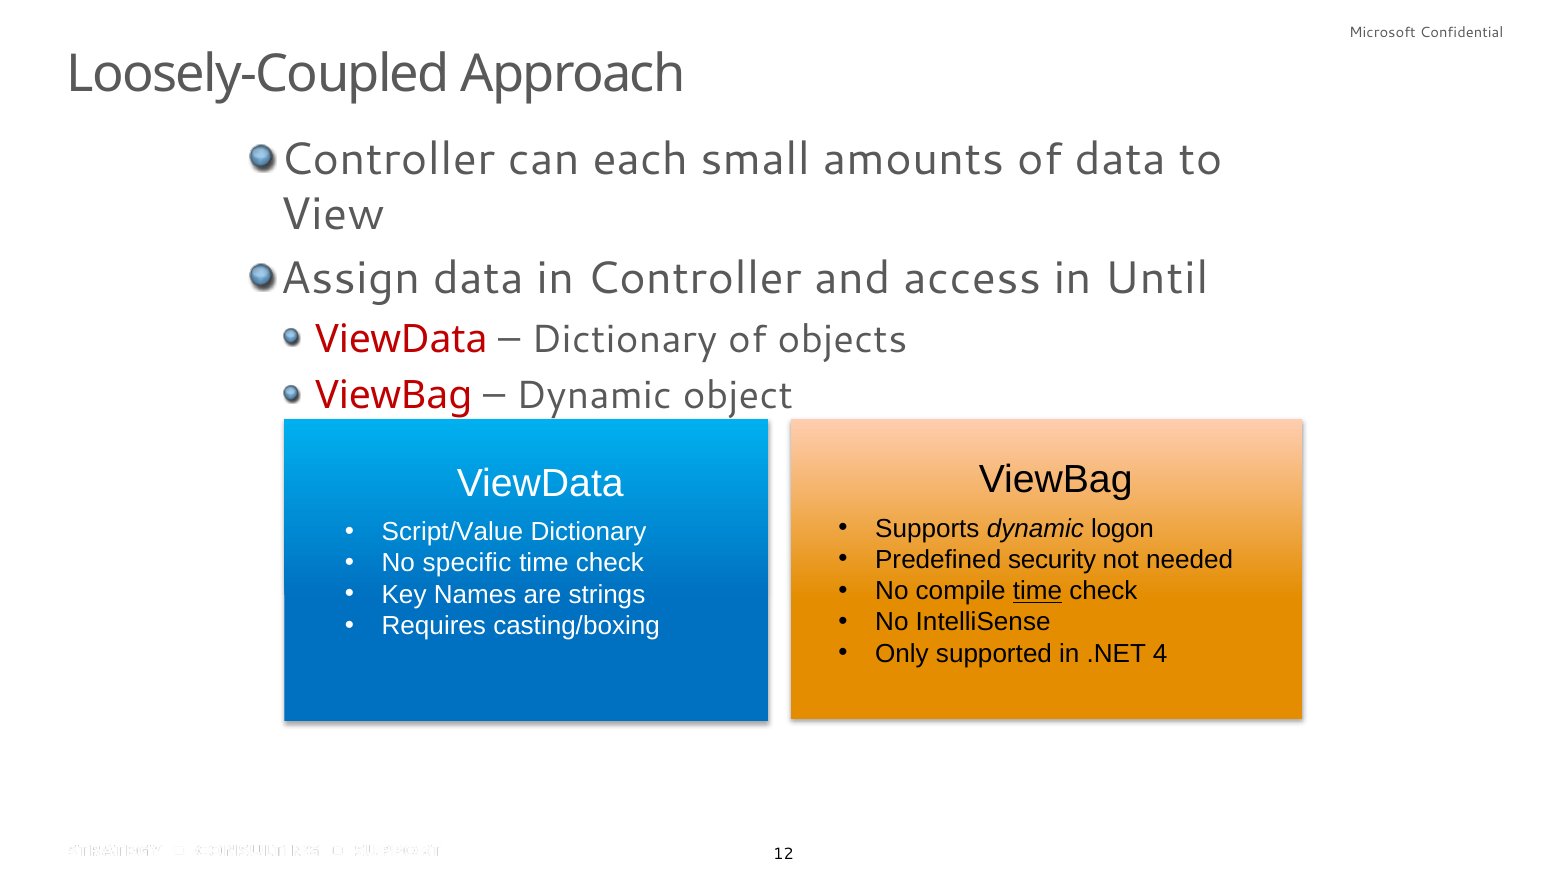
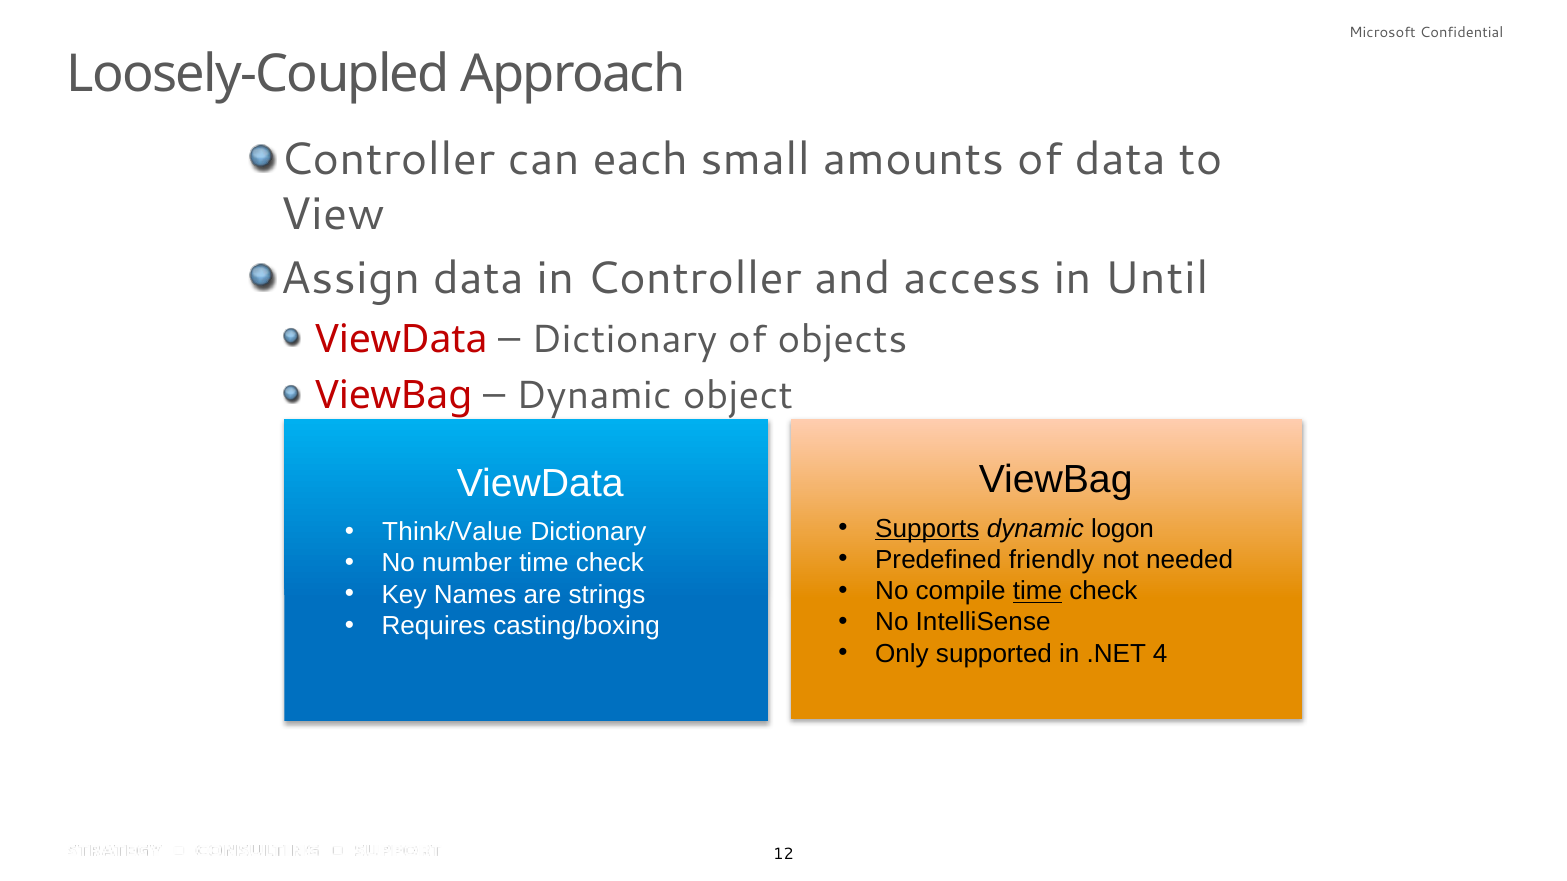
Supports underline: none -> present (927, 529)
Script/Value: Script/Value -> Think/Value (452, 532)
security: security -> friendly (1052, 560)
specific: specific -> number (467, 563)
